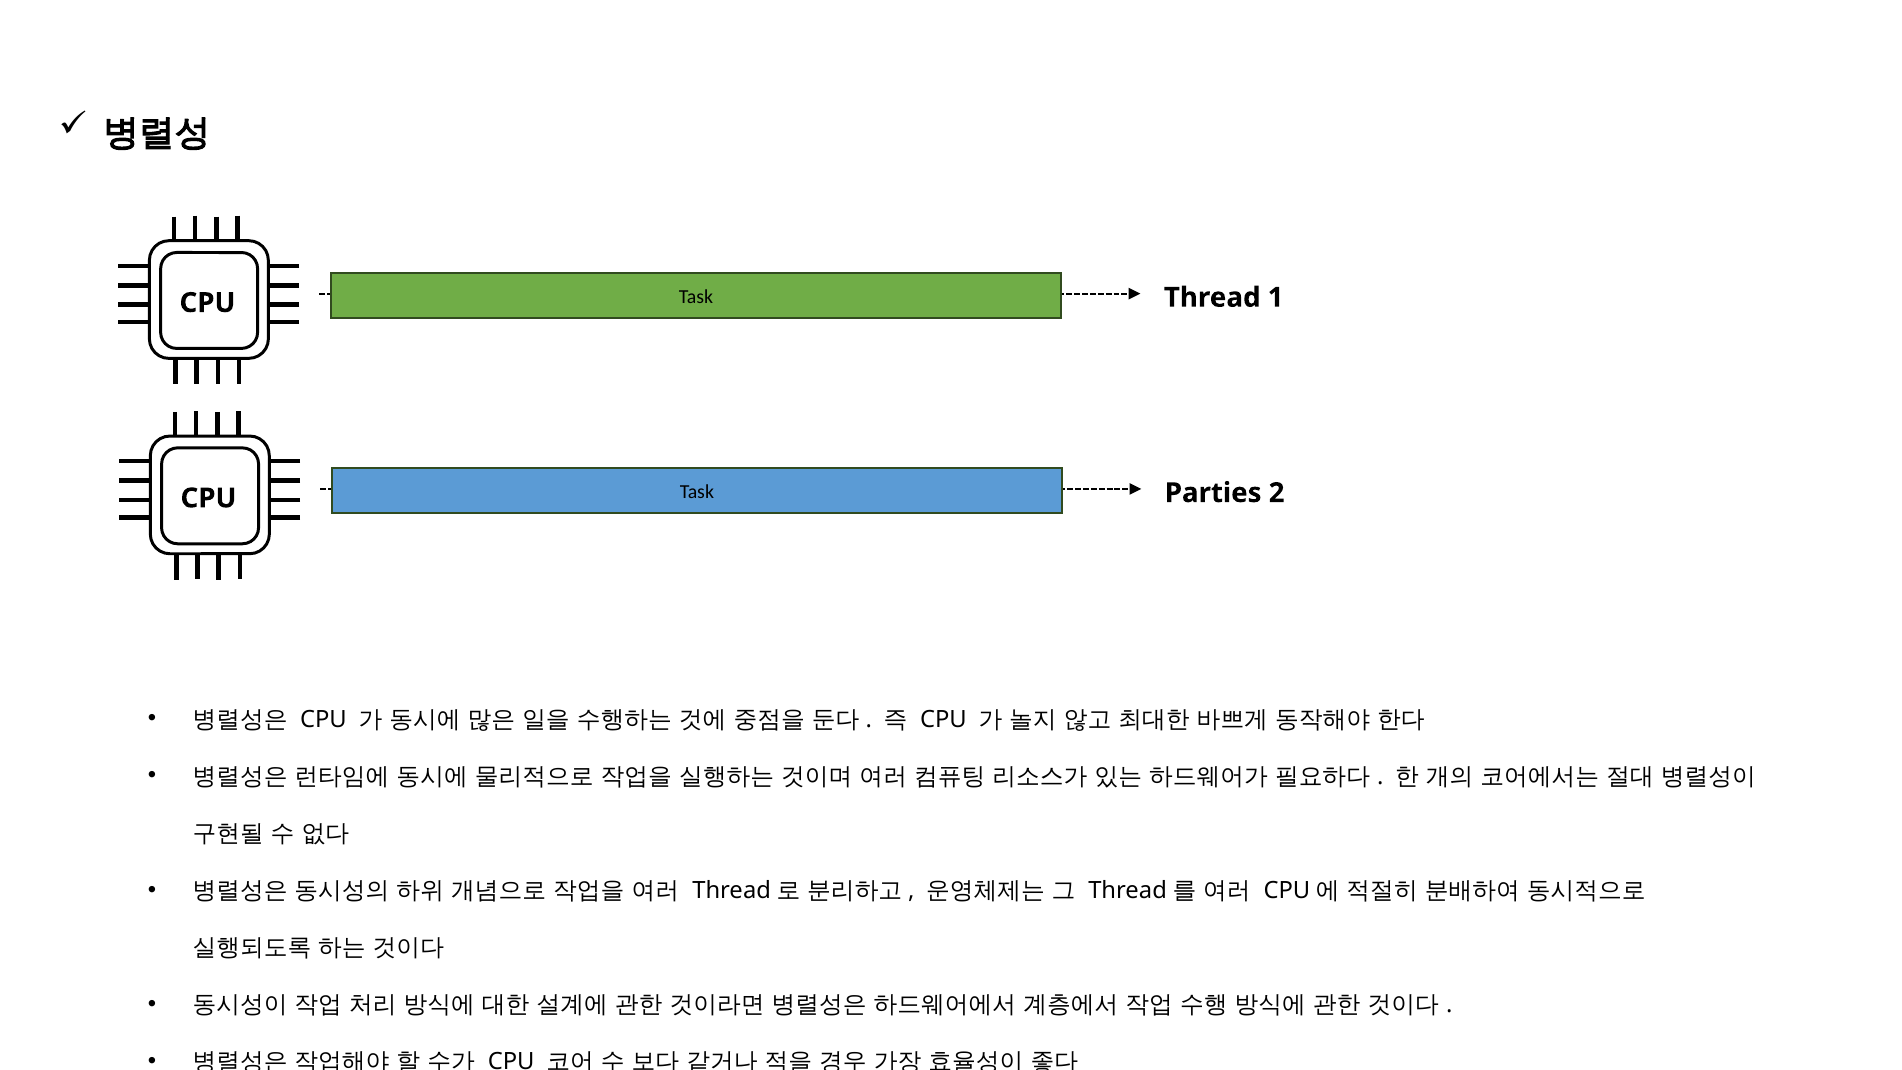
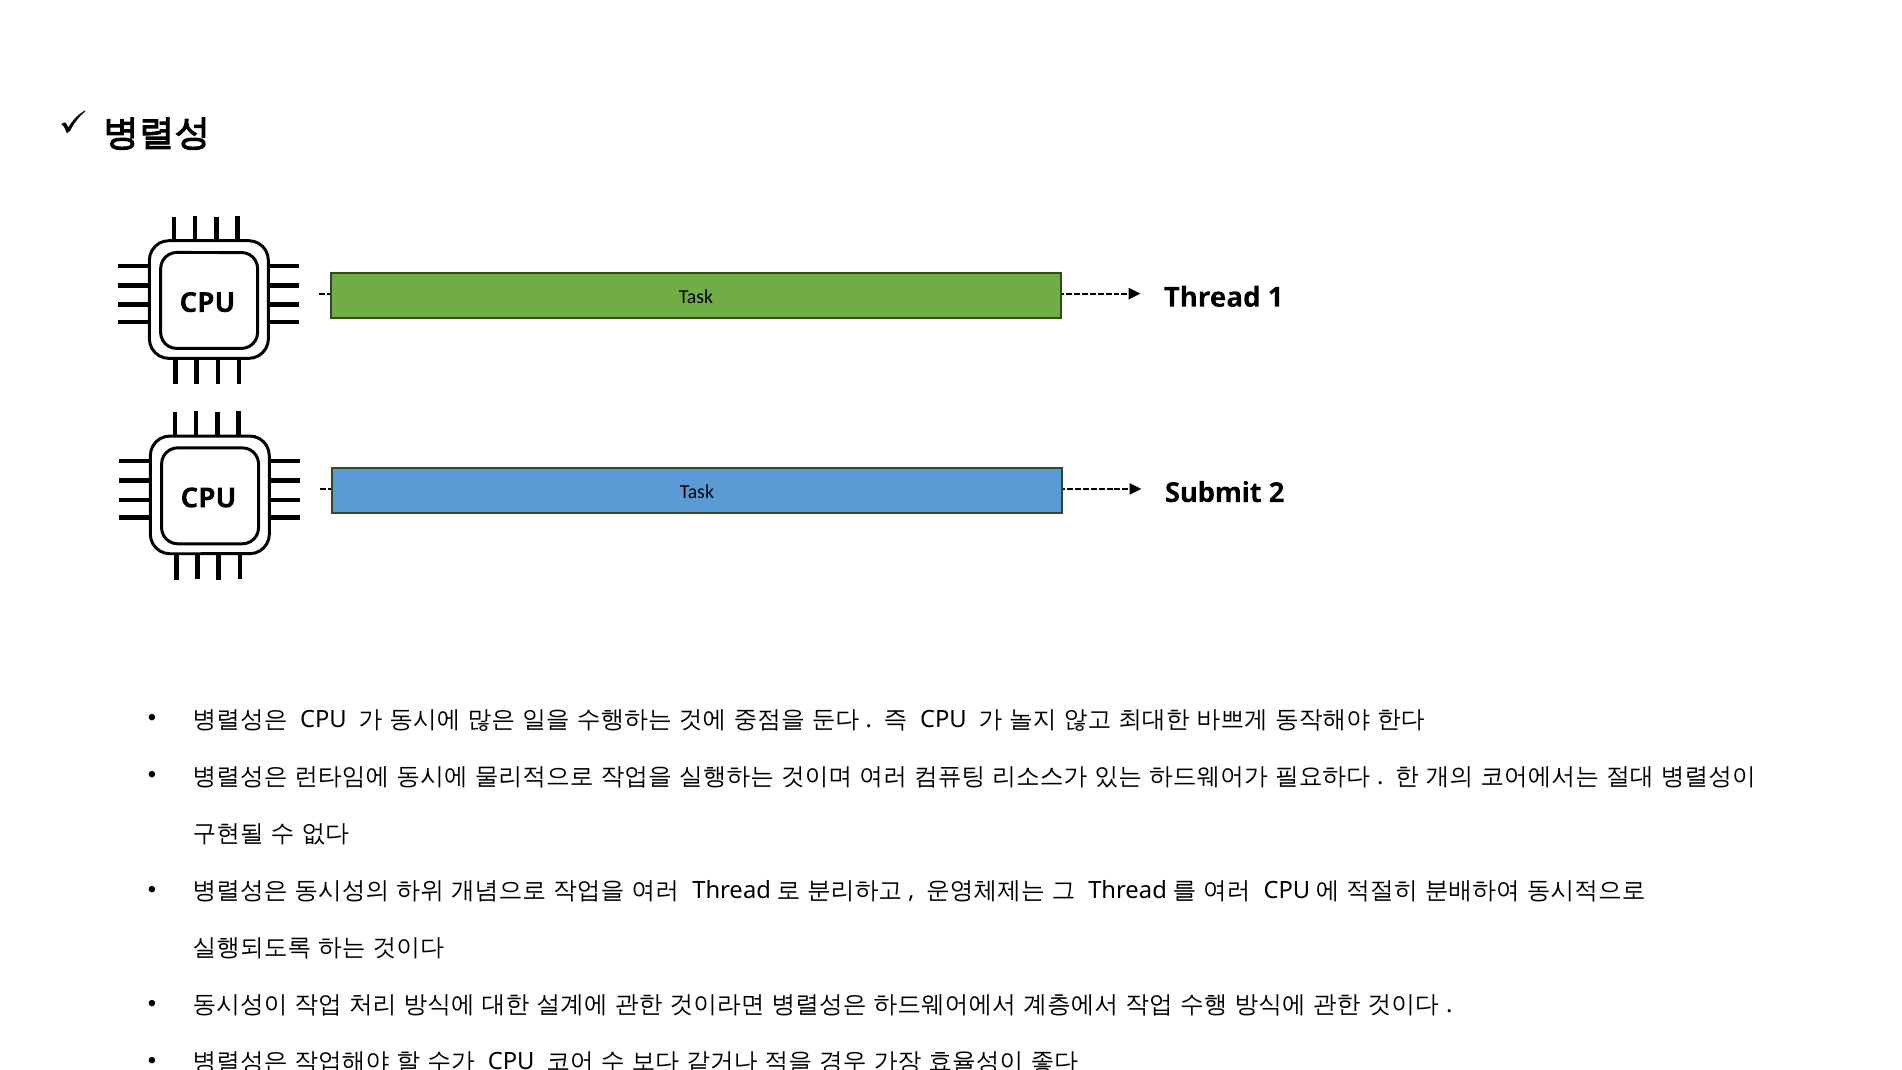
Parties: Parties -> Submit (1213, 493)
